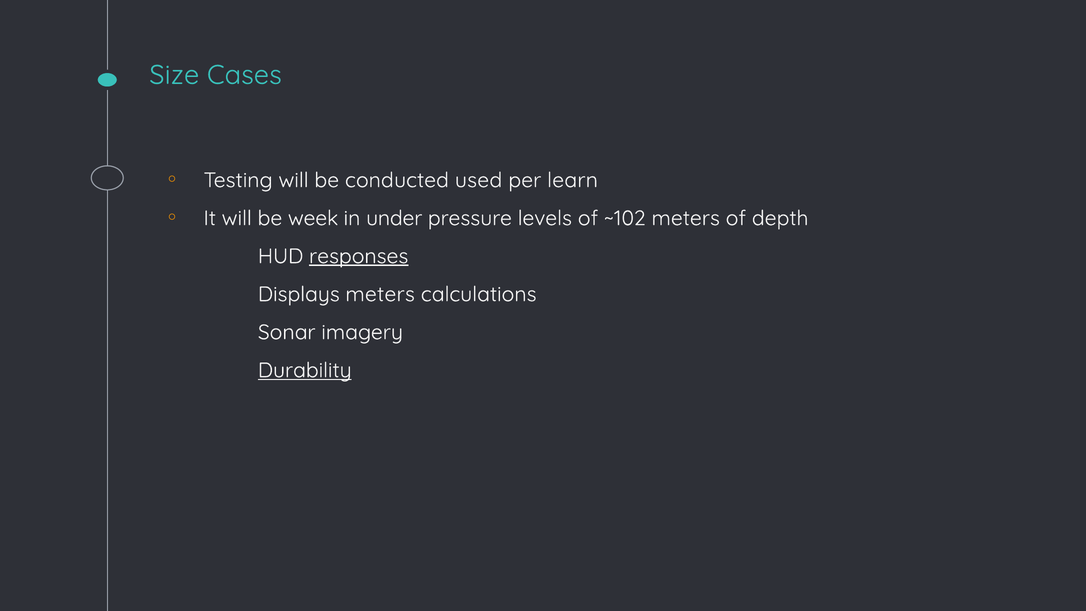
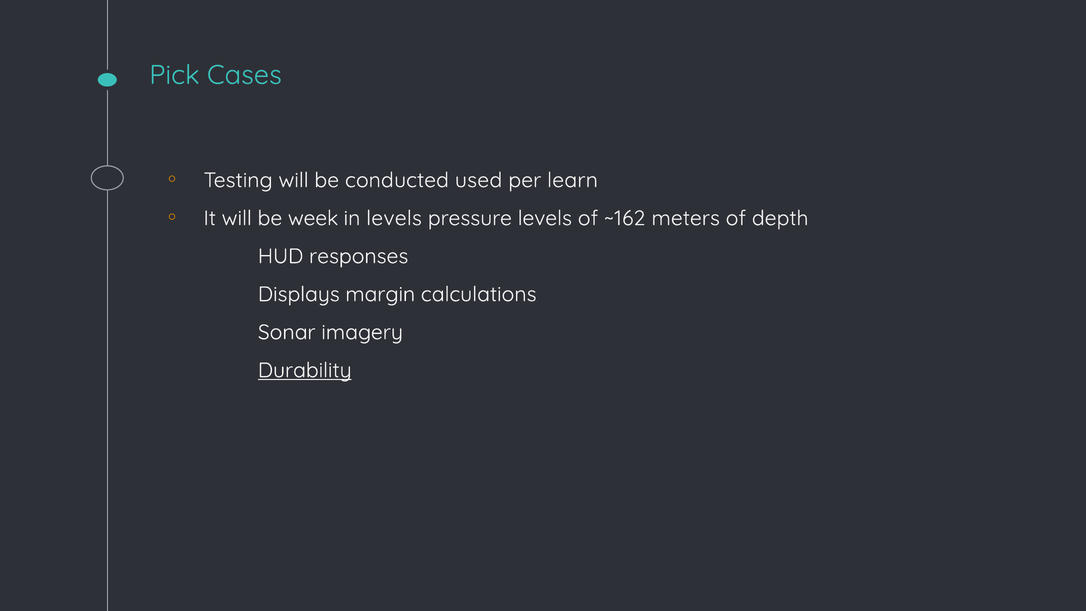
Size: Size -> Pick (174, 75)
in under: under -> levels (394, 218)
~102: ~102 -> ~162 (625, 218)
responses underline: present -> none (359, 256)
Displays meters: meters -> margin (380, 294)
